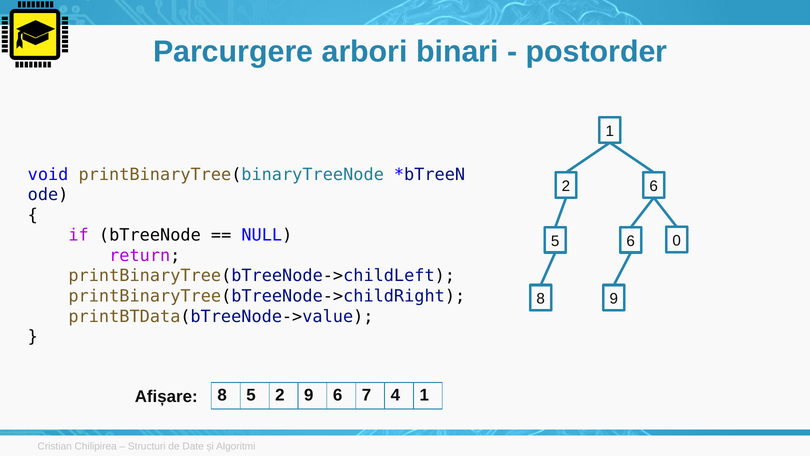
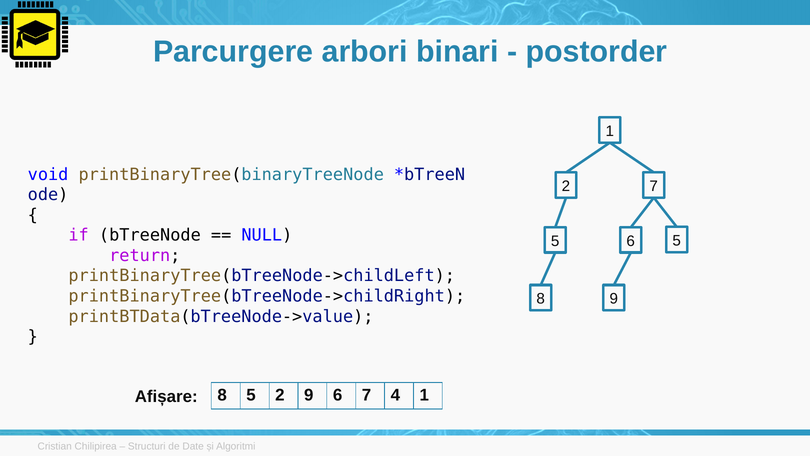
2 6: 6 -> 7 (654, 186)
6 0: 0 -> 5 (677, 240)
